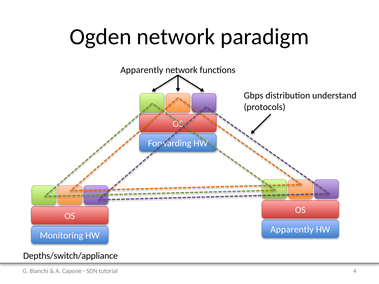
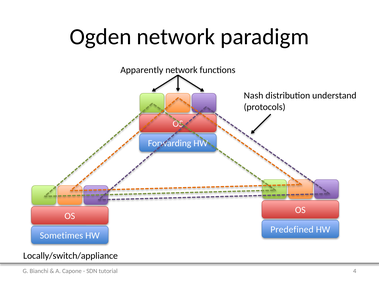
Gbps: Gbps -> Nash (254, 96)
Apparently: Apparently -> Predefined (292, 230)
Monitoring: Monitoring -> Sometimes (61, 236)
Depths/switch/appliance: Depths/switch/appliance -> Locally/switch/appliance (70, 256)
